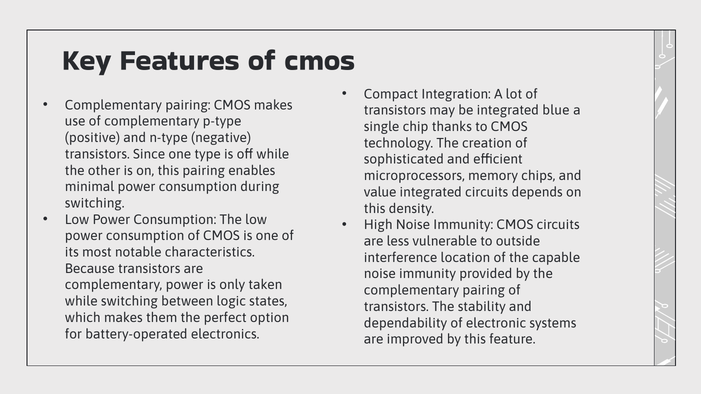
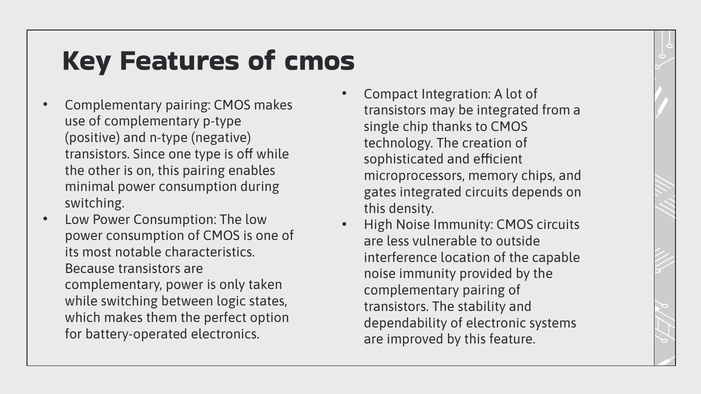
blue: blue -> from (556, 111)
value: value -> gates (380, 192)
